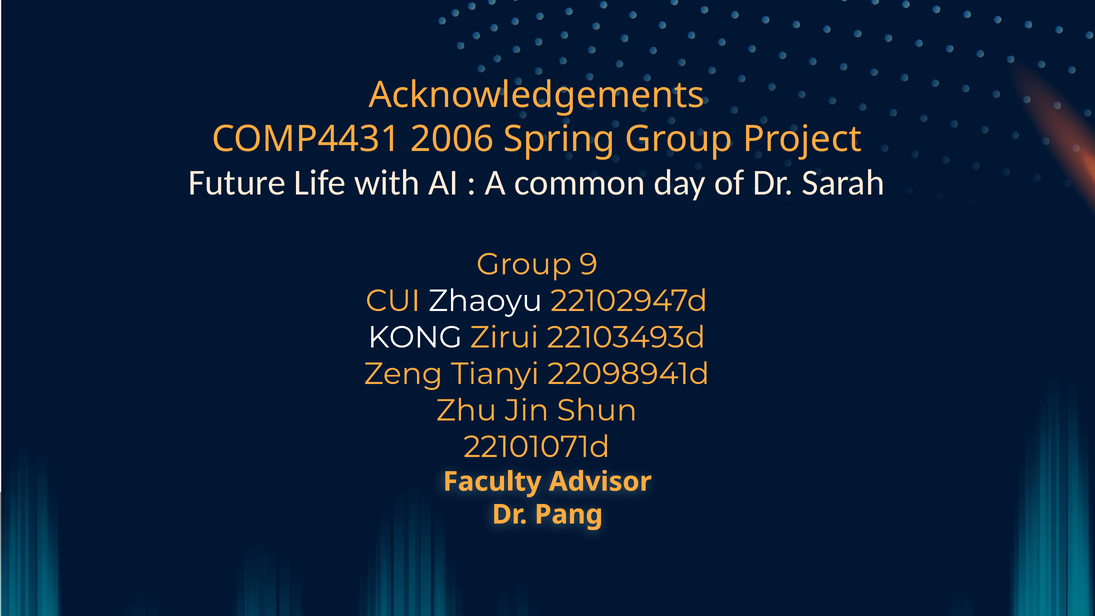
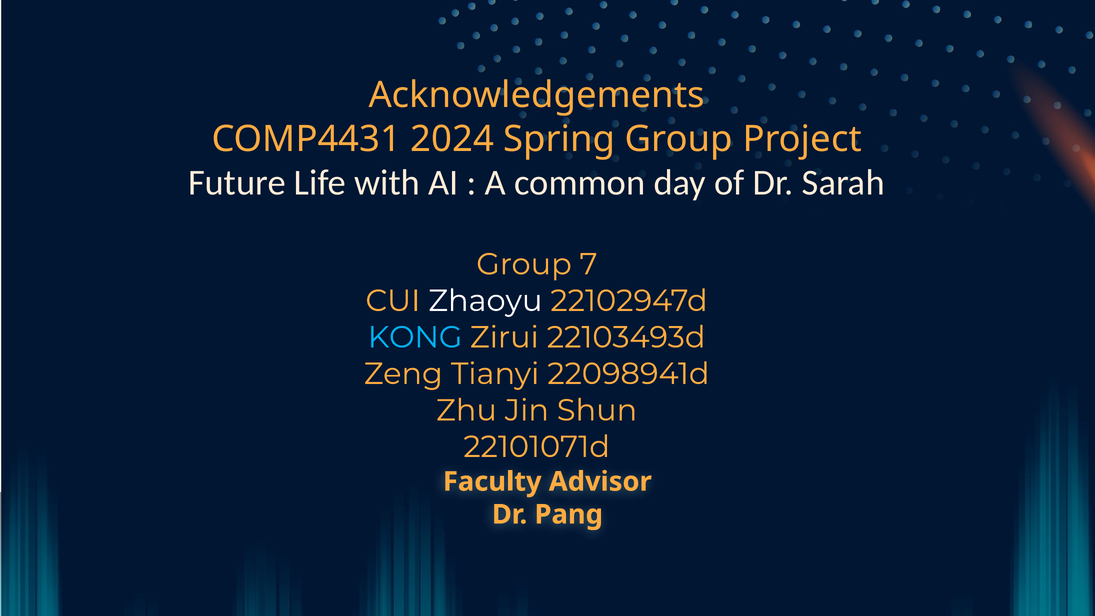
2006: 2006 -> 2024 (452, 139)
9: 9 -> 7 (589, 264)
KONG colour: white -> light blue (415, 337)
